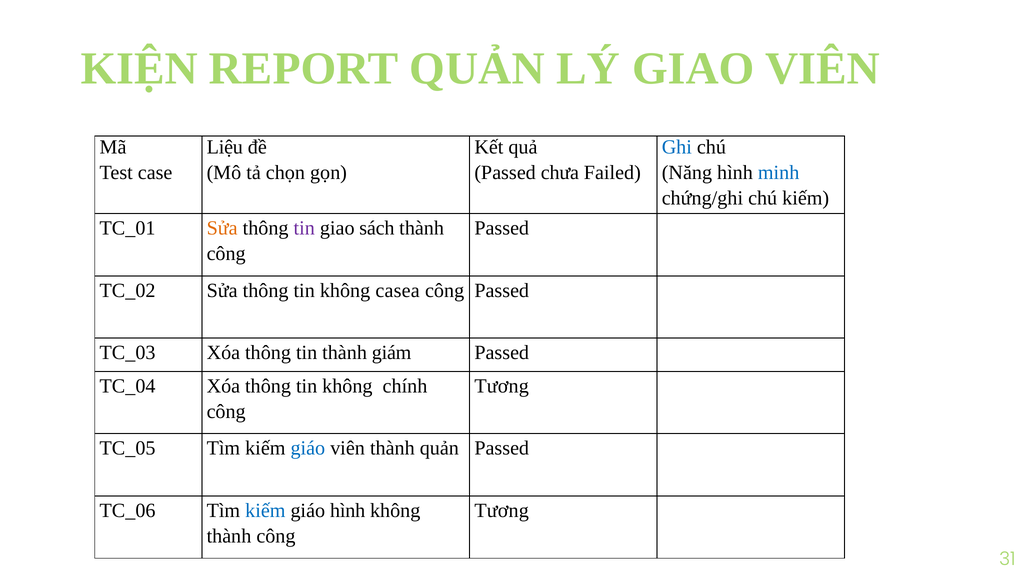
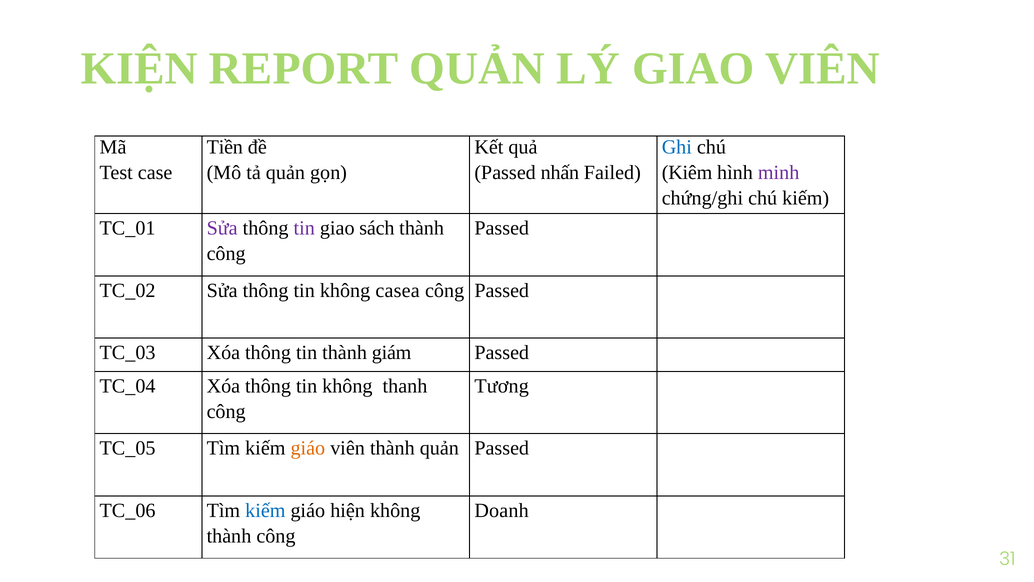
Liệu: Liệu -> Tiền (225, 147)
tả chọn: chọn -> quản (285, 173)
chưa: chưa -> nhấn (560, 173)
Năng: Năng -> Kiêm (687, 173)
minh colour: blue -> purple (779, 173)
Sửa colour: orange -> purple (222, 228)
chính: chính -> thanh (405, 386)
giáo colour: blue -> orange (308, 448)
giáo hình: hình -> hiện (348, 510)
Tương: Tương -> Doanh (502, 510)
